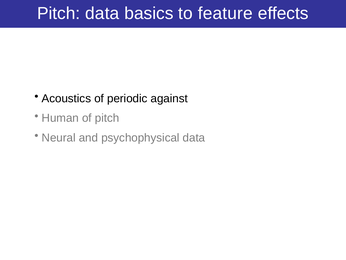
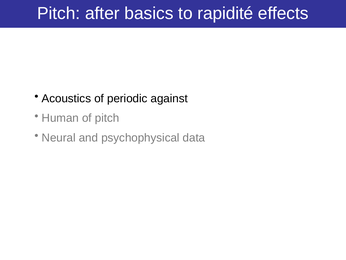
Pitch data: data -> after (102, 13)
feature: feature -> rapidité (225, 13)
